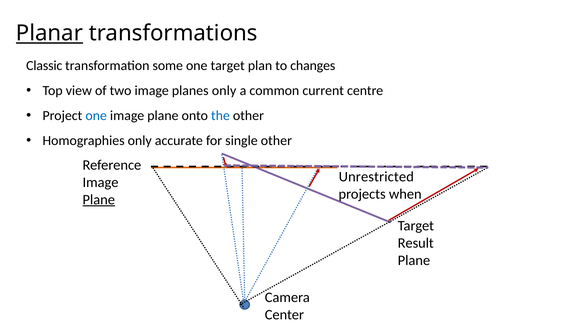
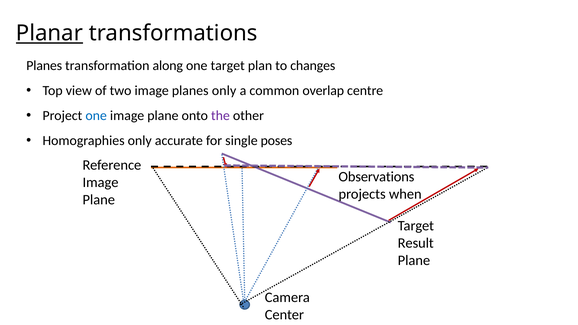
Classic: Classic -> Planes (44, 66)
some: some -> along (168, 66)
current: current -> overlap (323, 91)
the colour: blue -> purple (220, 116)
single other: other -> poses (276, 141)
Unrestricted: Unrestricted -> Observations (376, 177)
Plane underline: present -> none (99, 200)
